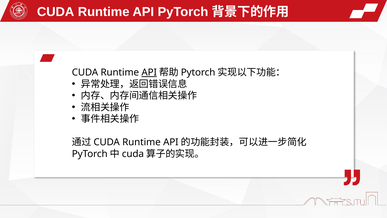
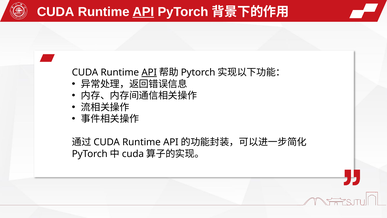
API underline: none -> present (143, 12)
